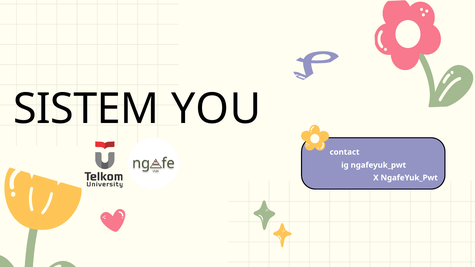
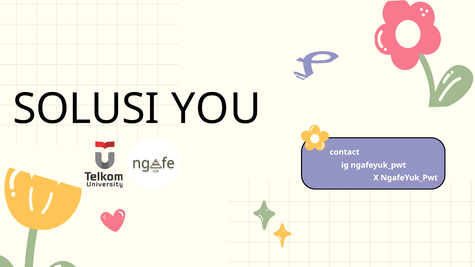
SISTEM: SISTEM -> SOLUSI (86, 109)
